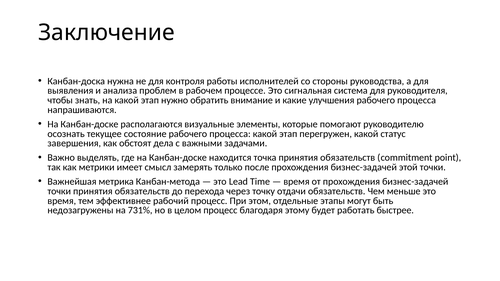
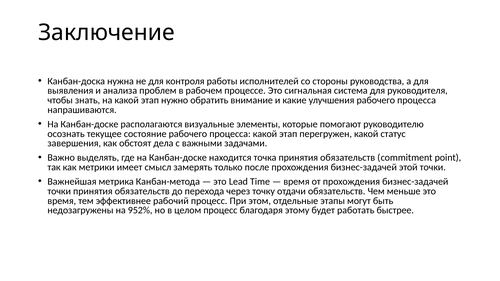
731%: 731% -> 952% (140, 211)
